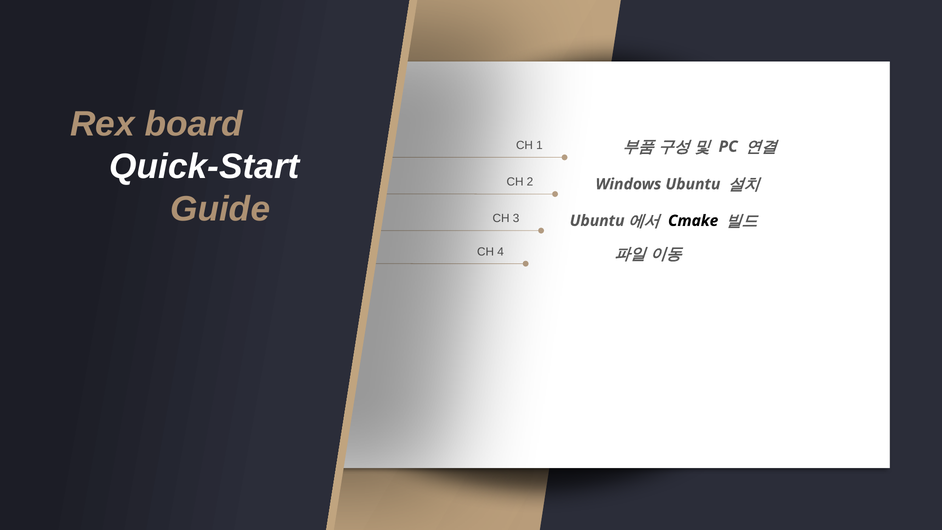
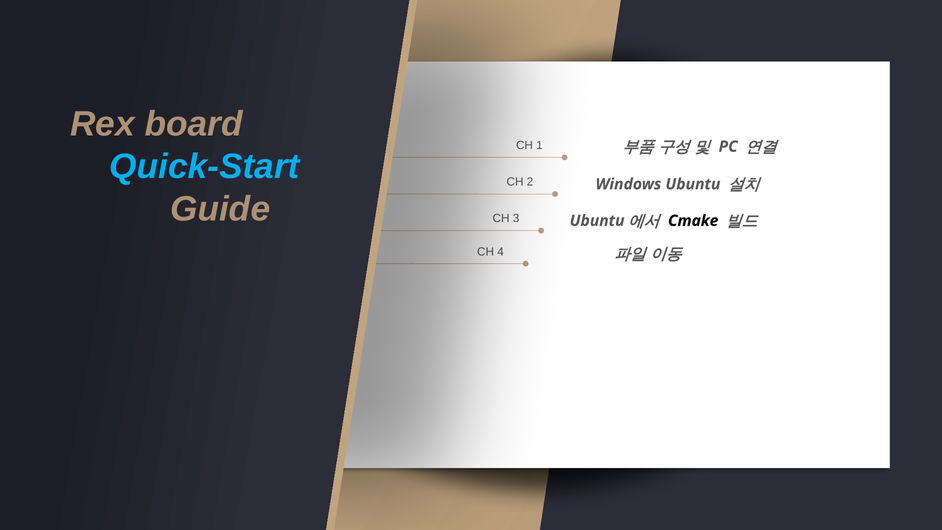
Quick-Start colour: white -> light blue (204, 166)
